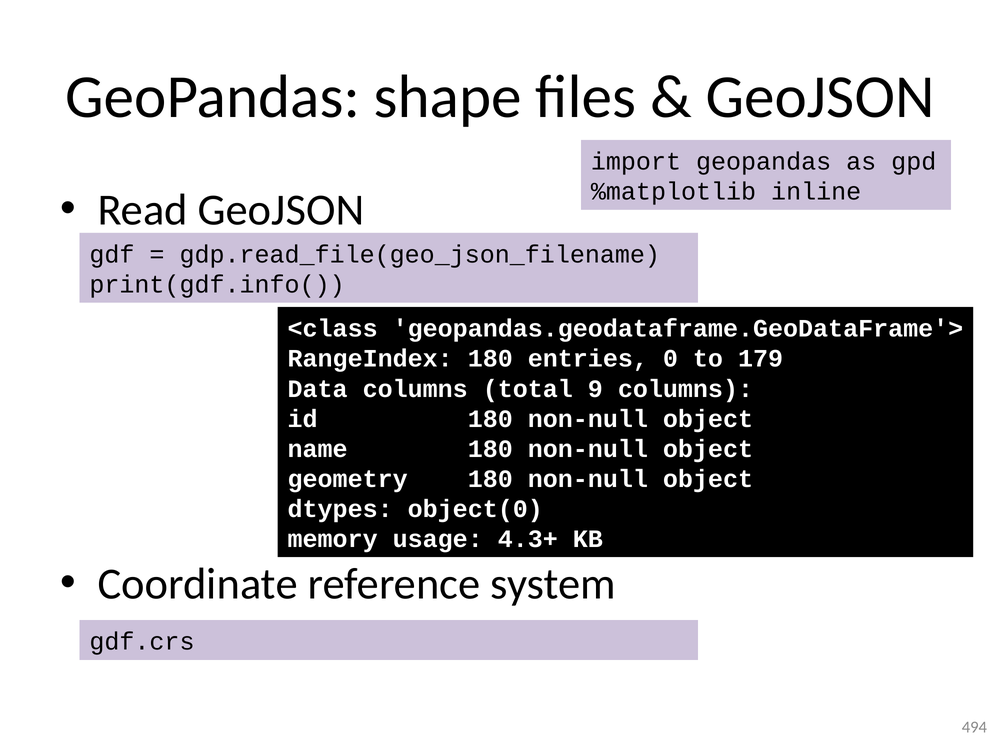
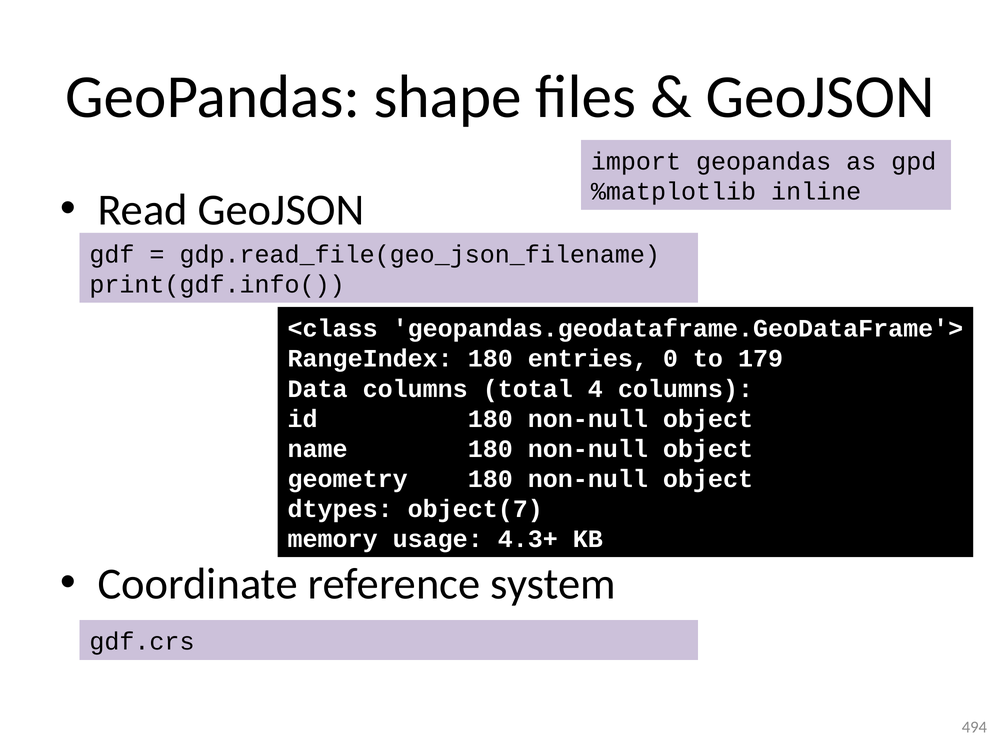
9: 9 -> 4 (595, 389)
object(0: object(0 -> object(7 (475, 509)
